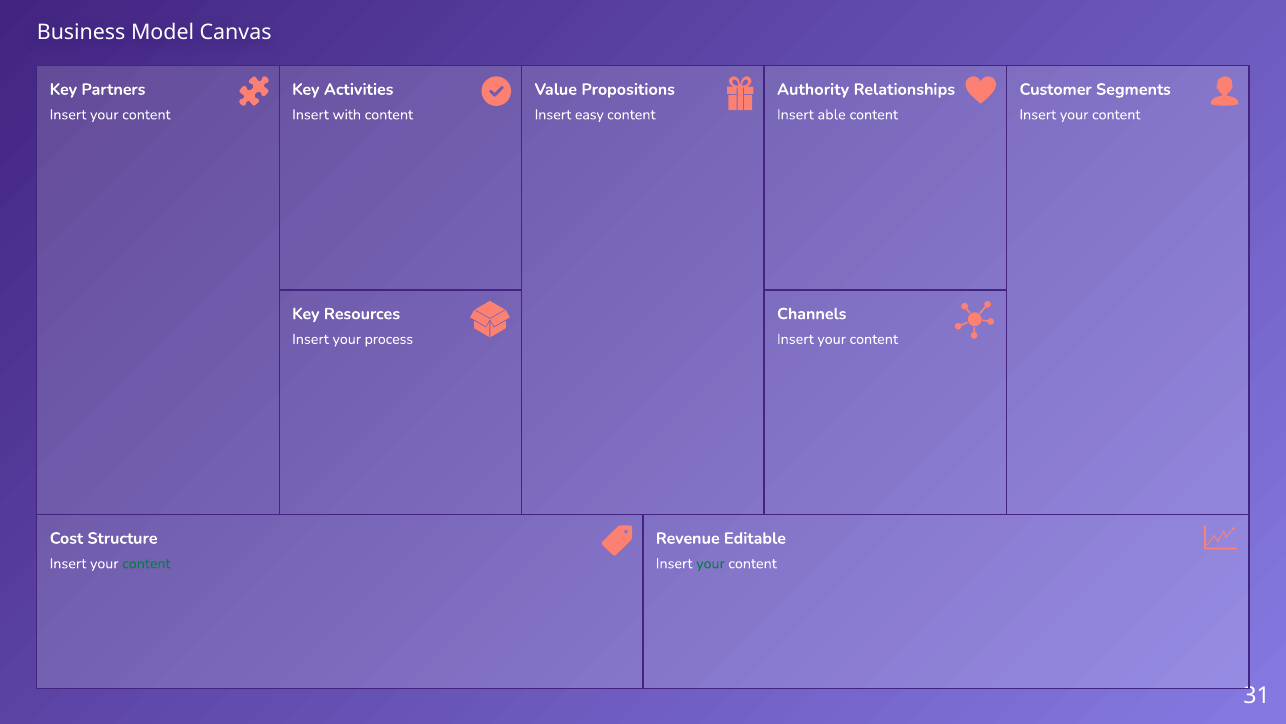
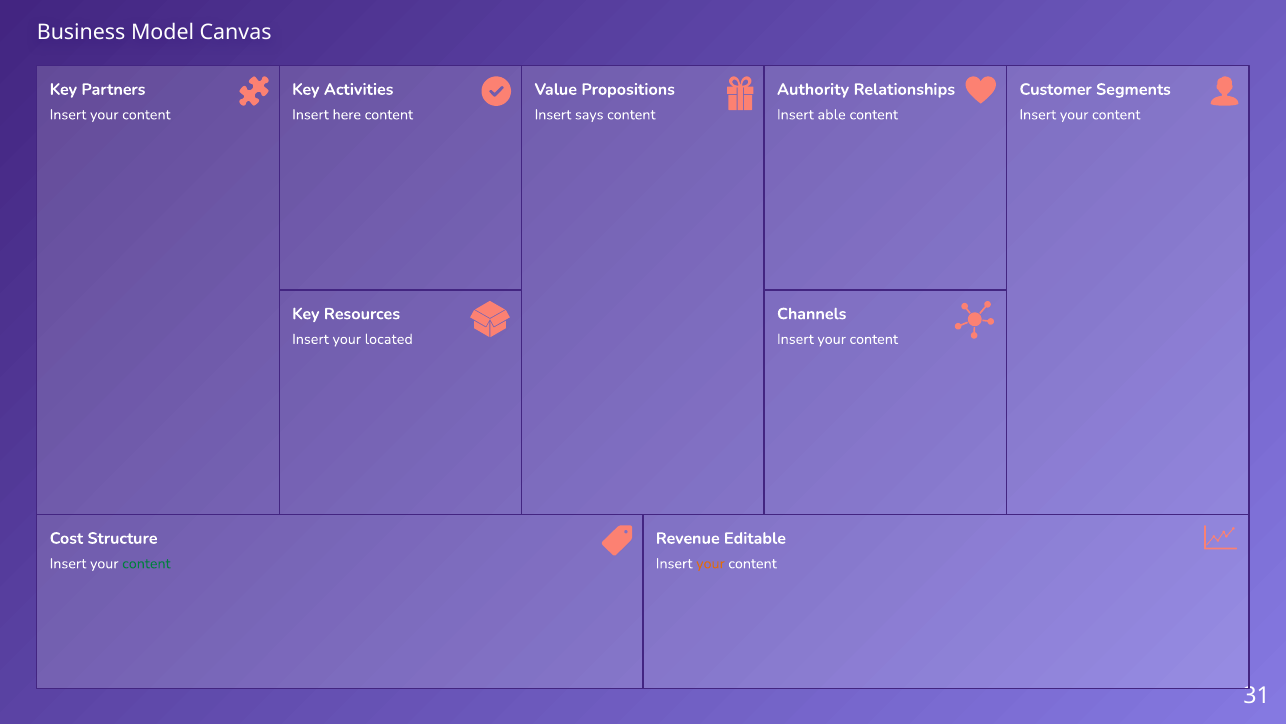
with: with -> here (347, 115)
easy: easy -> says (589, 115)
process: process -> located (389, 339)
your colour: green -> orange (710, 563)
